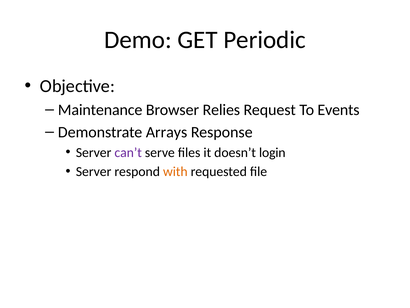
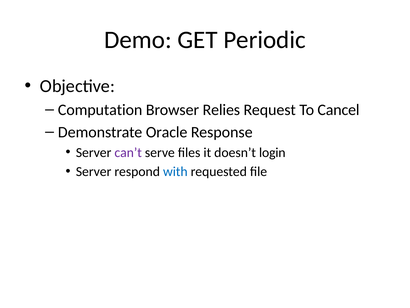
Maintenance: Maintenance -> Computation (100, 110)
Events: Events -> Cancel (338, 110)
Arrays: Arrays -> Oracle (167, 132)
with colour: orange -> blue (175, 171)
